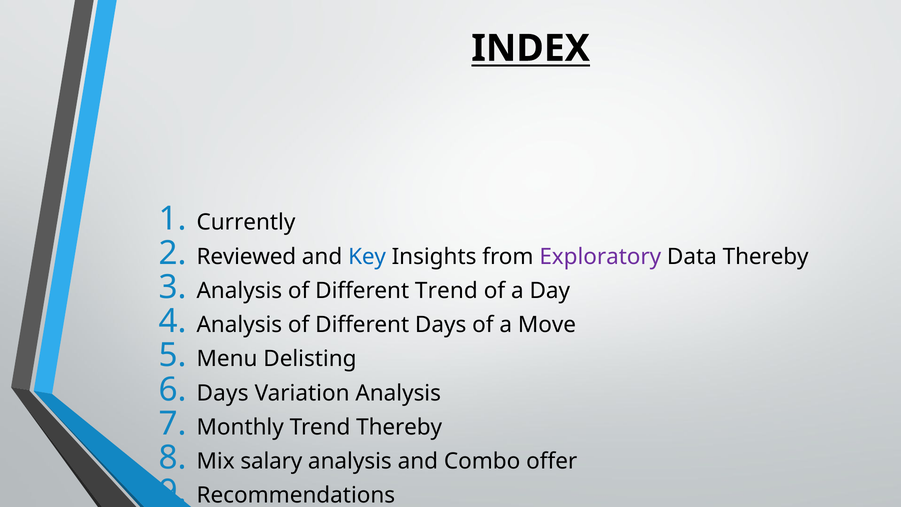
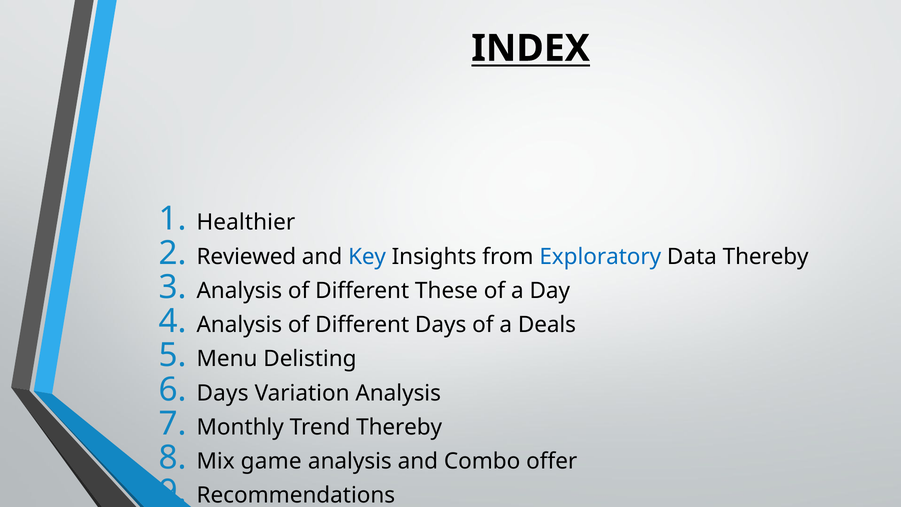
Currently: Currently -> Healthier (246, 222)
Exploratory colour: purple -> blue (600, 257)
Different Trend: Trend -> These (446, 291)
Move: Move -> Deals (547, 325)
salary: salary -> game (271, 461)
